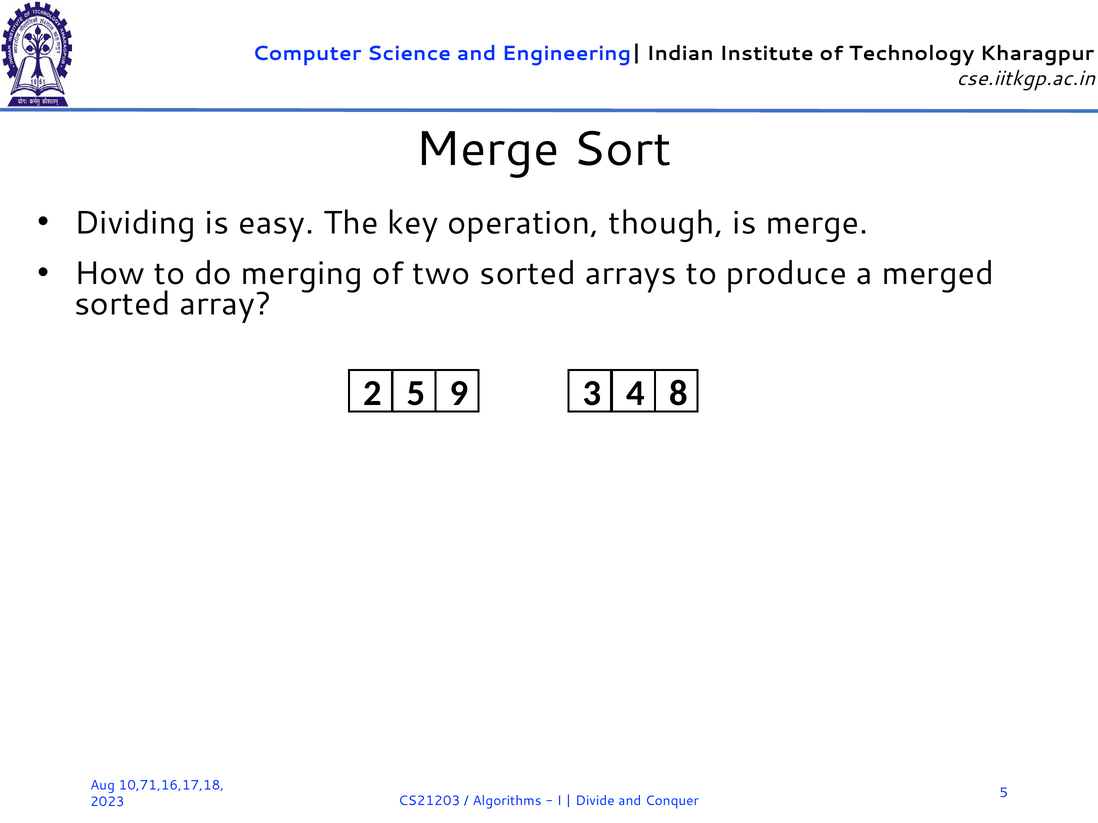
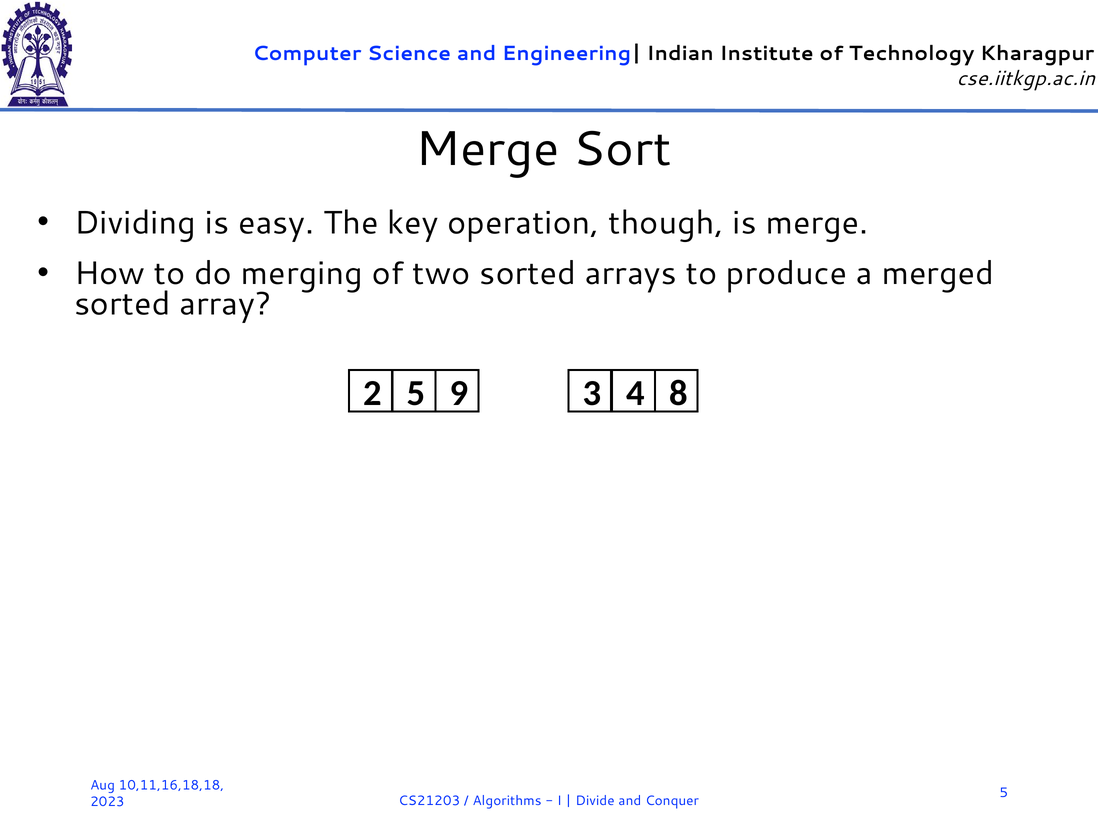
10,71,16,17,18: 10,71,16,17,18 -> 10,11,16,18,18 (171, 786)
